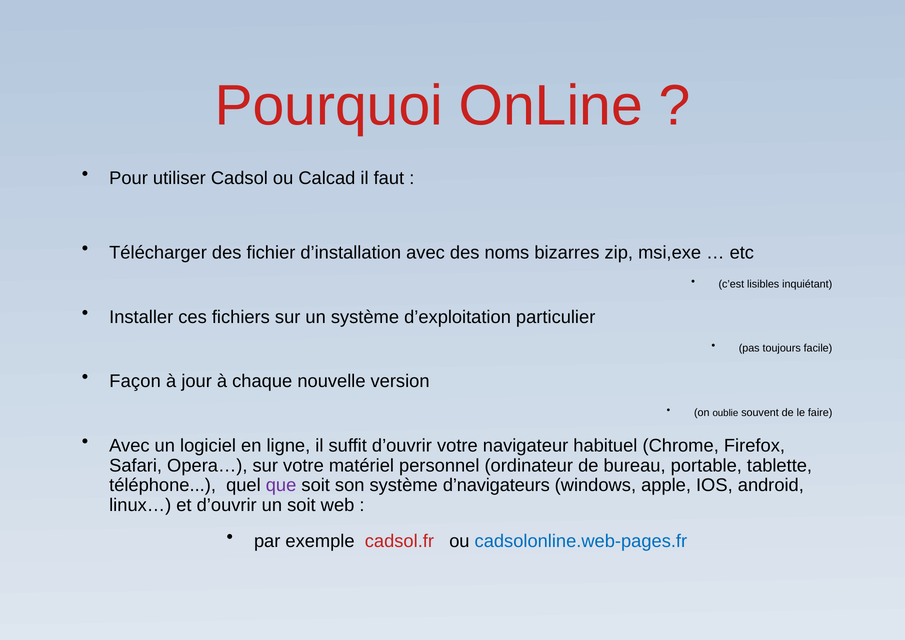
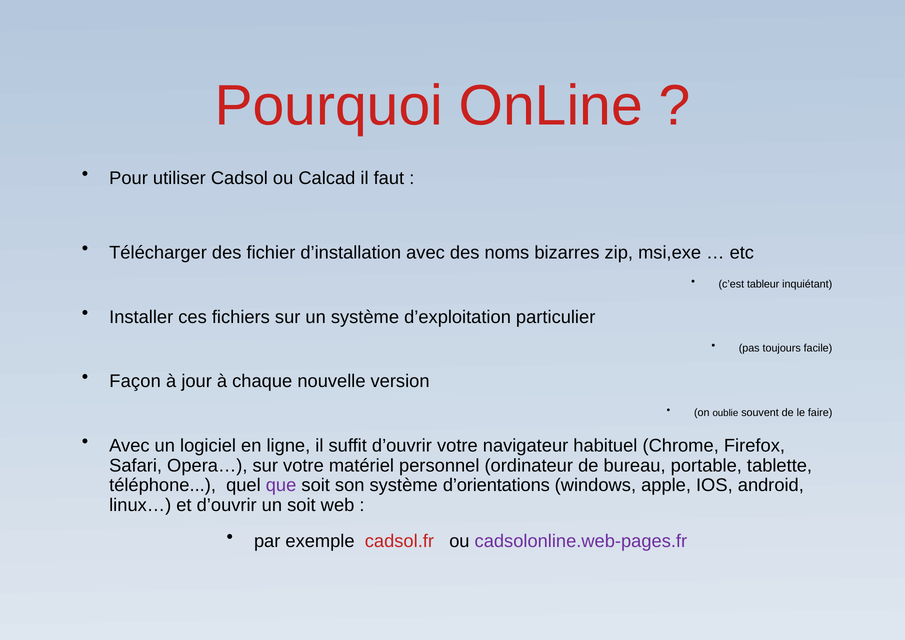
lisibles: lisibles -> tableur (763, 284)
d’navigateurs: d’navigateurs -> d’orientations (496, 485)
cadsolonline.web-pages.fr colour: blue -> purple (581, 541)
